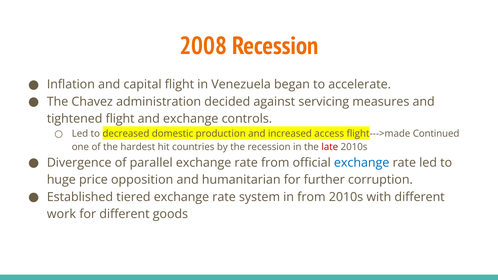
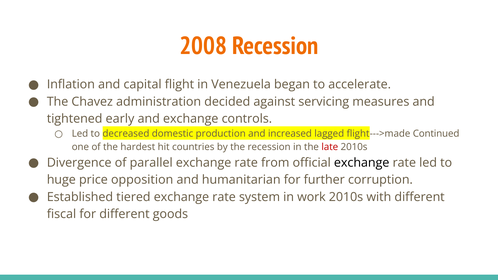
tightened flight: flight -> early (120, 119)
access: access -> lagged (329, 134)
exchange colour: blue -> black (362, 163)
in from: from -> work (311, 197)
work: work -> fiscal (62, 214)
